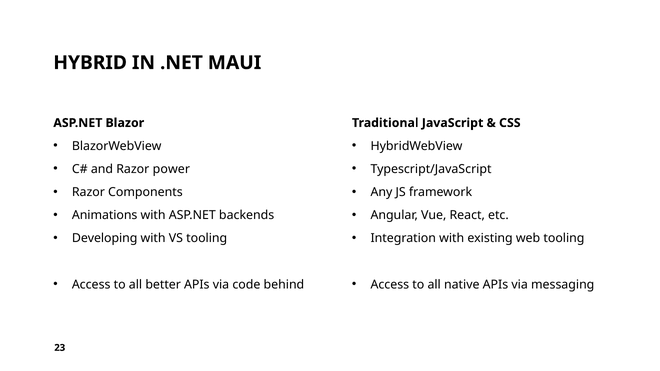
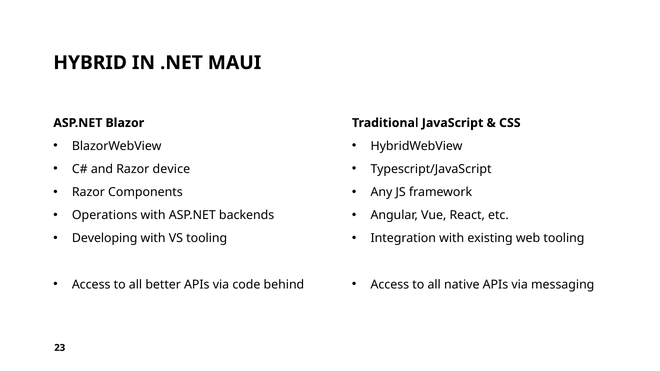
power: power -> device (171, 169)
Animations: Animations -> Operations (105, 215)
